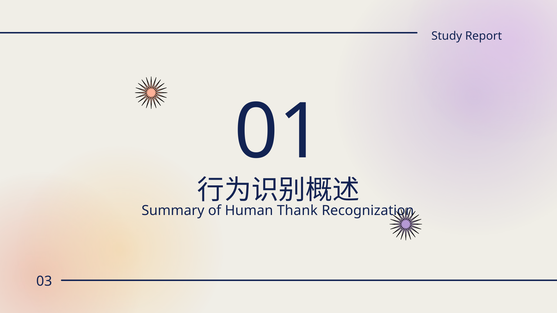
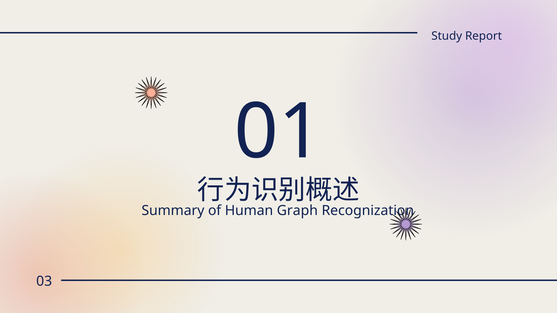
Thank: Thank -> Graph (297, 211)
